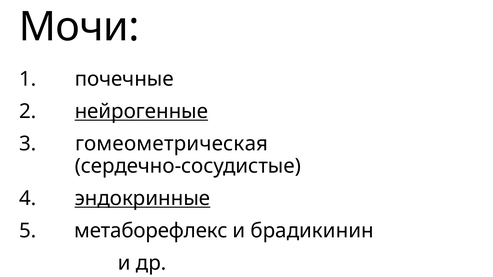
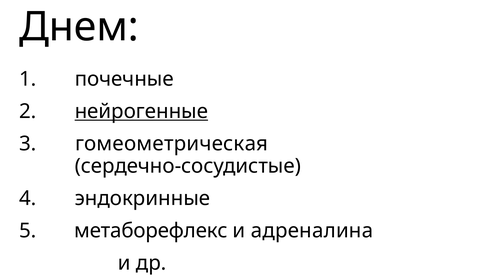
Мочи: Мочи -> Днем (79, 27)
эндокринные underline: present -> none (142, 199)
брадикинин: брадикинин -> адреналина (312, 231)
